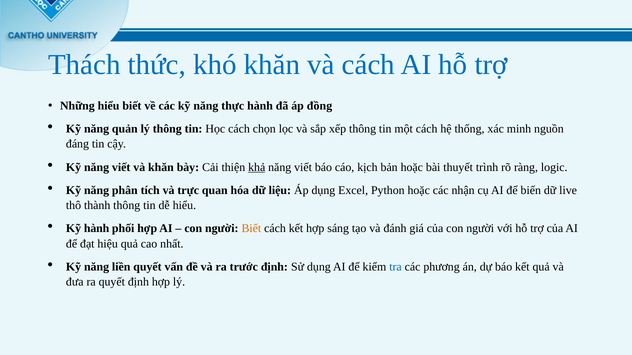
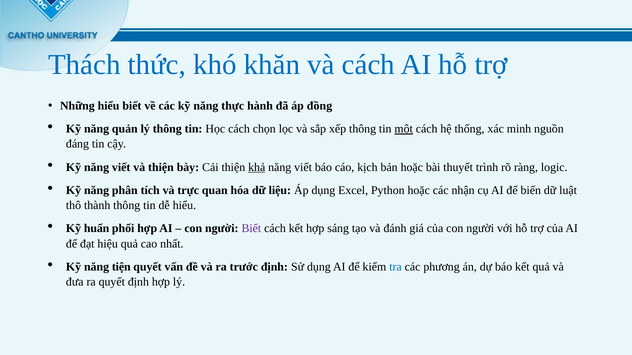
một underline: none -> present (404, 129)
và khăn: khăn -> thiện (161, 167)
live: live -> luật (568, 191)
Kỹ hành: hành -> huấn (97, 229)
Biết colour: orange -> purple (251, 229)
liền: liền -> tiện (121, 267)
